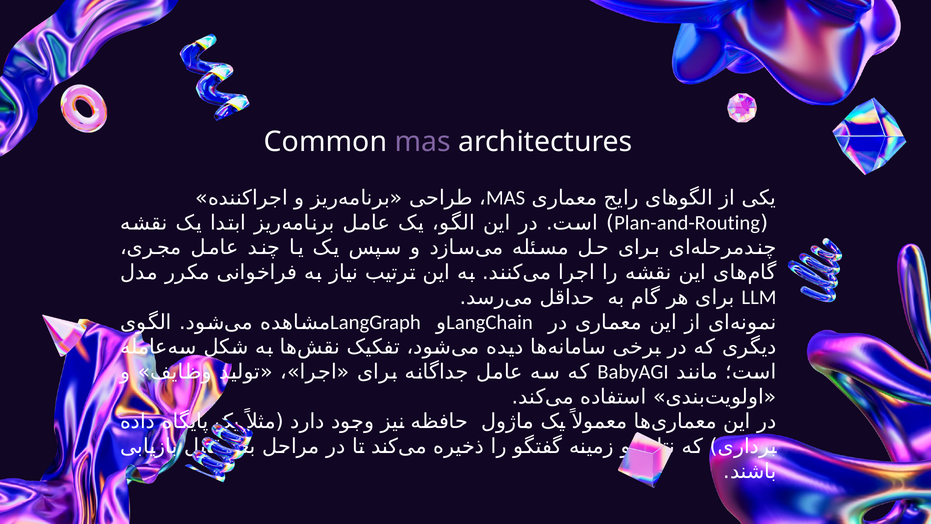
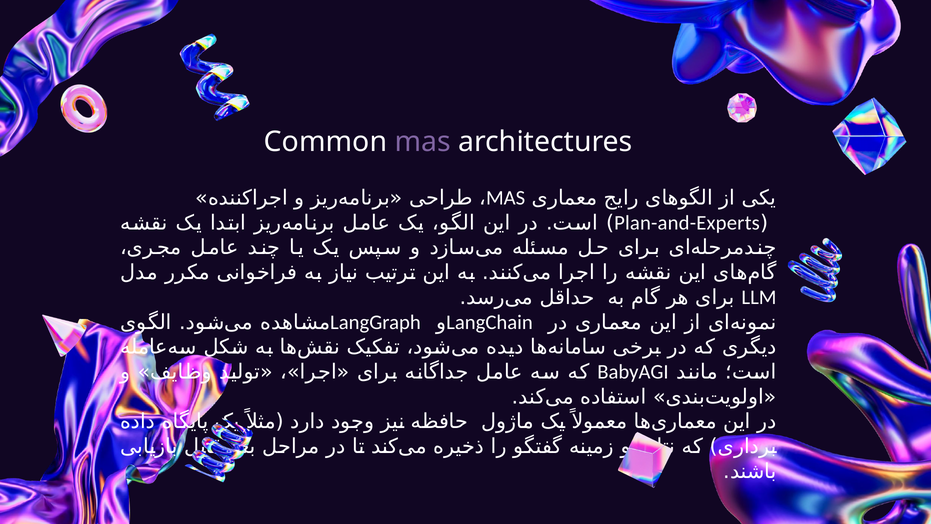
Plan-and-Routing: Plan-and-Routing -> Plan-and-Experts (687, 223)
